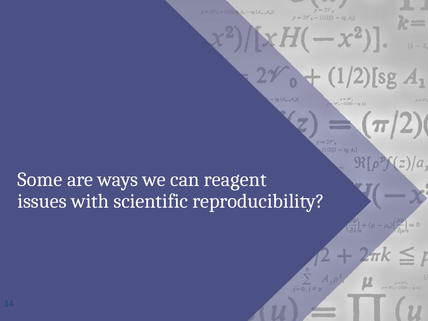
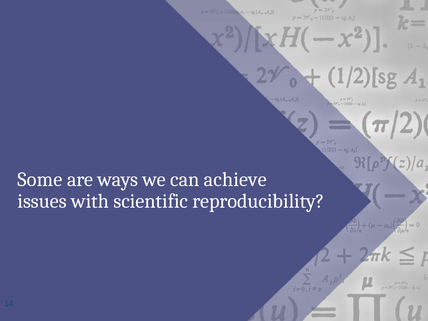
reagent: reagent -> achieve (235, 179)
